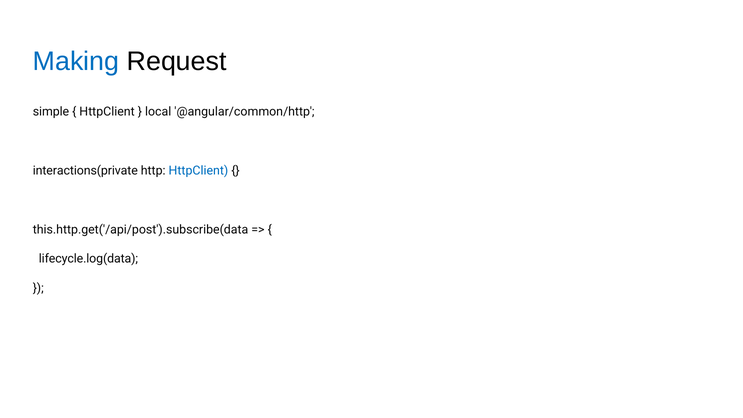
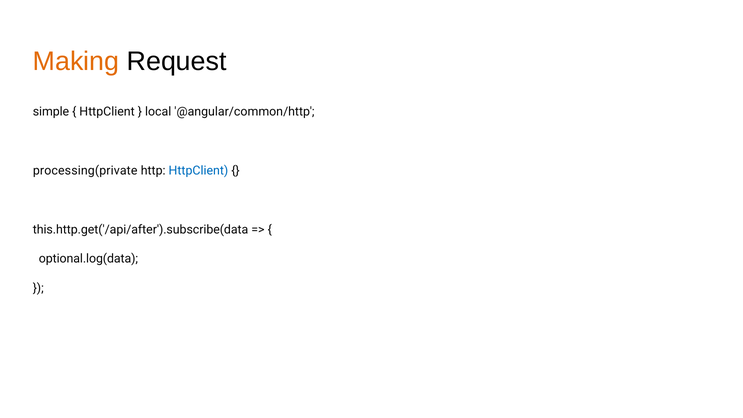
Making colour: blue -> orange (76, 62)
interactions(private: interactions(private -> processing(private (85, 170)
this.http.get('/api/post').subscribe(data: this.http.get('/api/post').subscribe(data -> this.http.get('/api/after').subscribe(data (141, 229)
lifecycle.log(data: lifecycle.log(data -> optional.log(data (88, 259)
